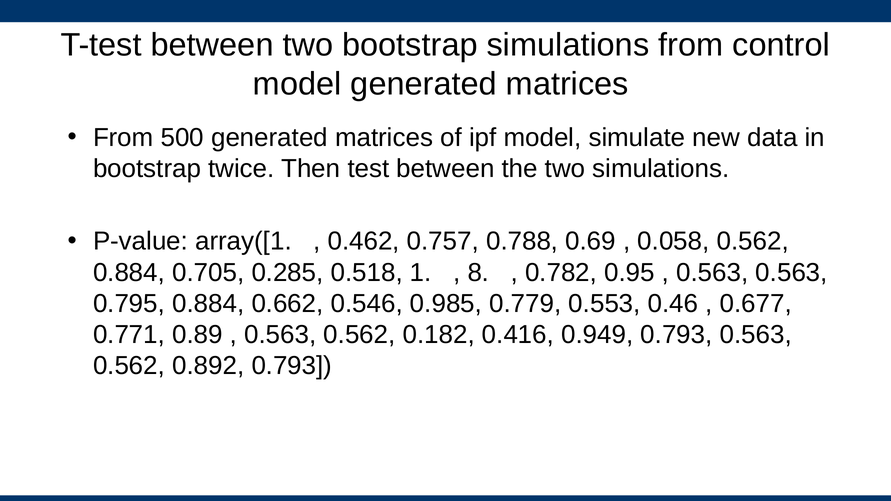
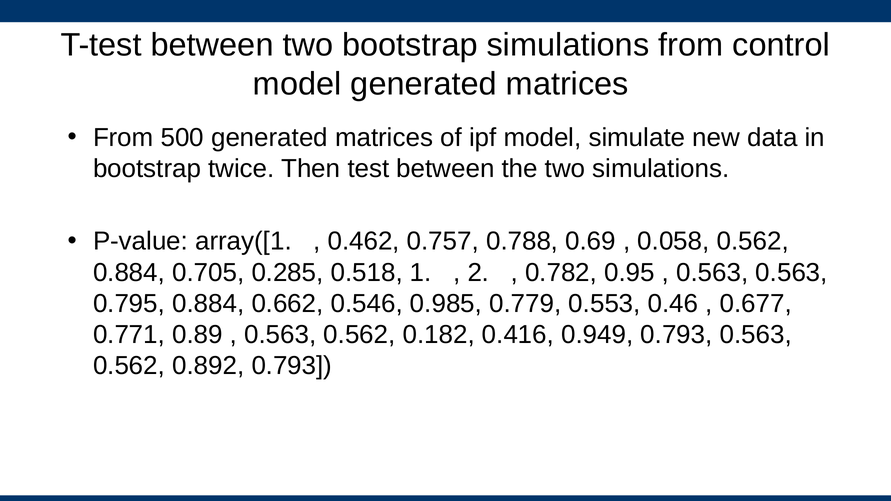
8: 8 -> 2 (478, 273)
